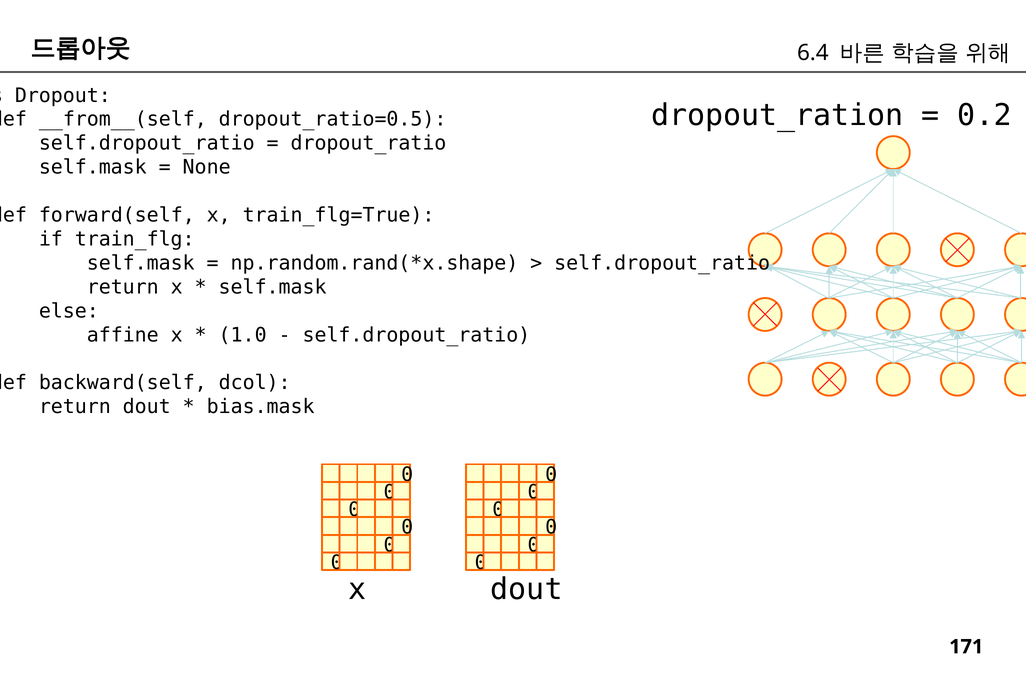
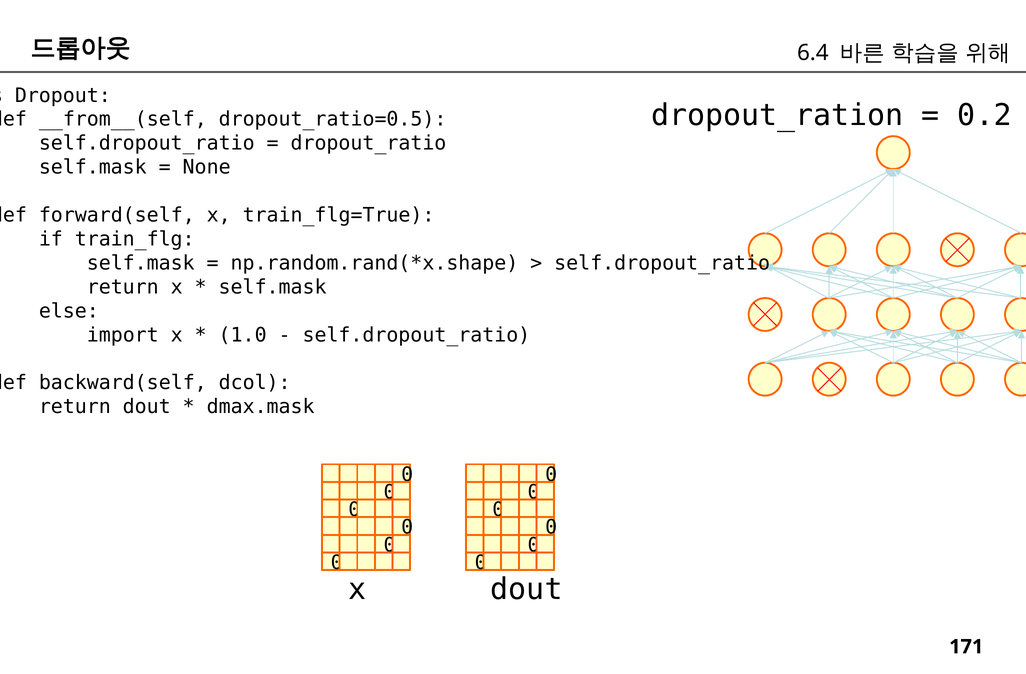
affine: affine -> import (123, 335)
bias.mask: bias.mask -> dmax.mask (261, 407)
